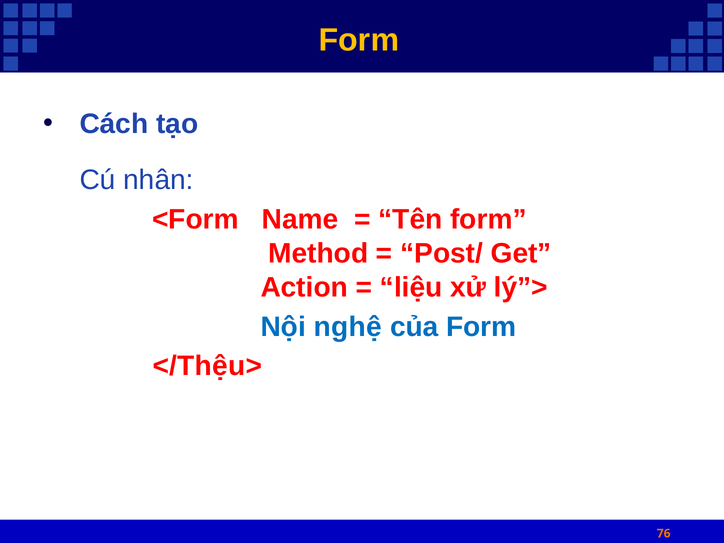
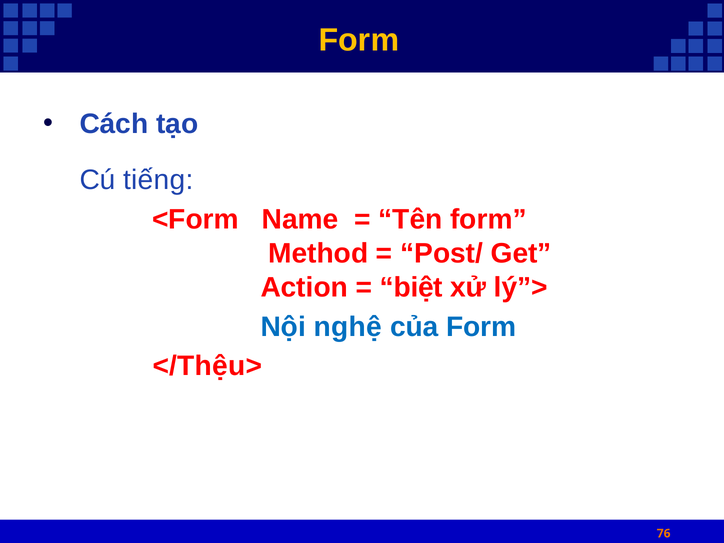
nhân: nhân -> tiếng (158, 180)
liệu: liệu -> biệt (411, 287)
